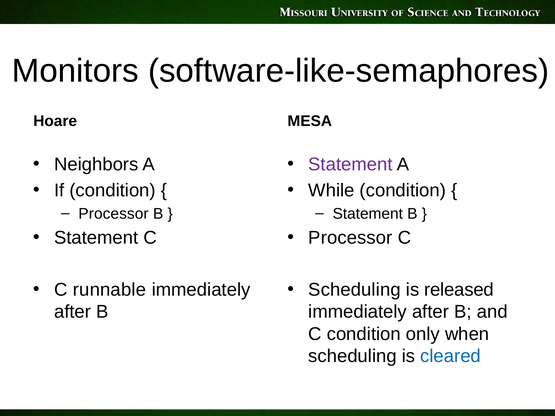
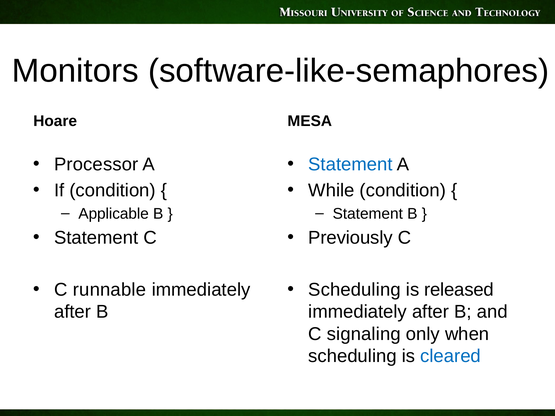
Neighbors: Neighbors -> Processor (96, 165)
Statement colour: purple -> blue (350, 165)
Processor: Processor -> Applicable (114, 214)
Processor: Processor -> Previously (351, 238)
C condition: condition -> signaling (364, 334)
